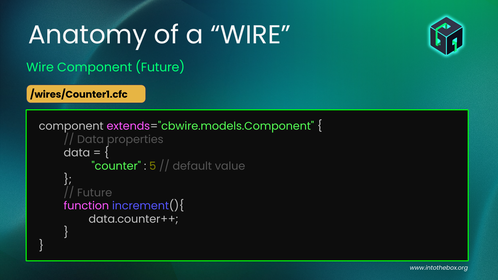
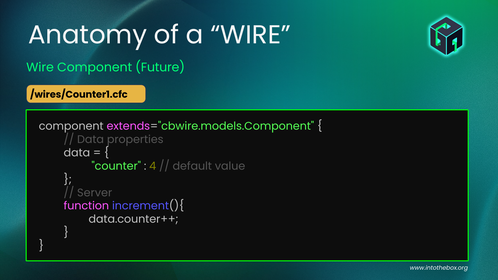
5: 5 -> 4 (153, 166)
Future: Future -> Server (95, 193)
